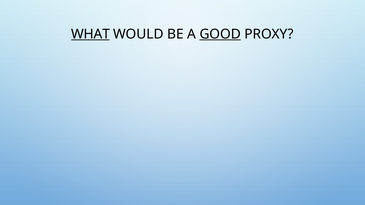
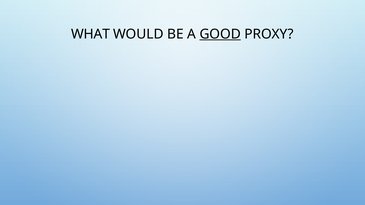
WHAT underline: present -> none (91, 34)
